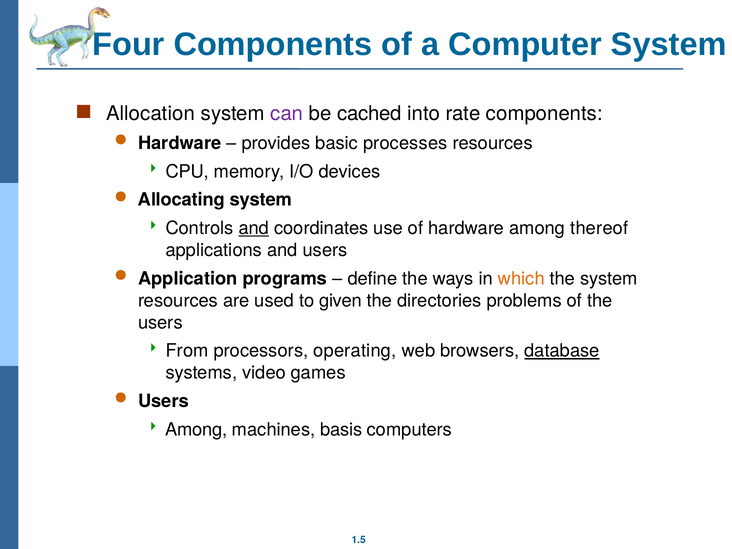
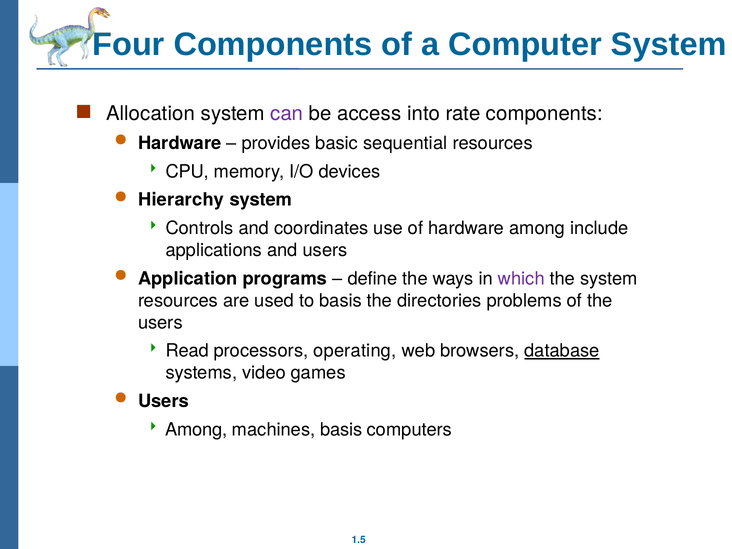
cached: cached -> access (369, 114)
processes: processes -> sequential (405, 143)
Allocating: Allocating -> Hierarchy (181, 200)
and underline: present -> none (254, 228)
thereof: thereof -> include (599, 228)
which colour: orange -> purple (521, 279)
to given: given -> basis (341, 301)
From: From -> Read (187, 351)
